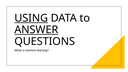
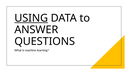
ANSWER underline: present -> none (36, 30)
